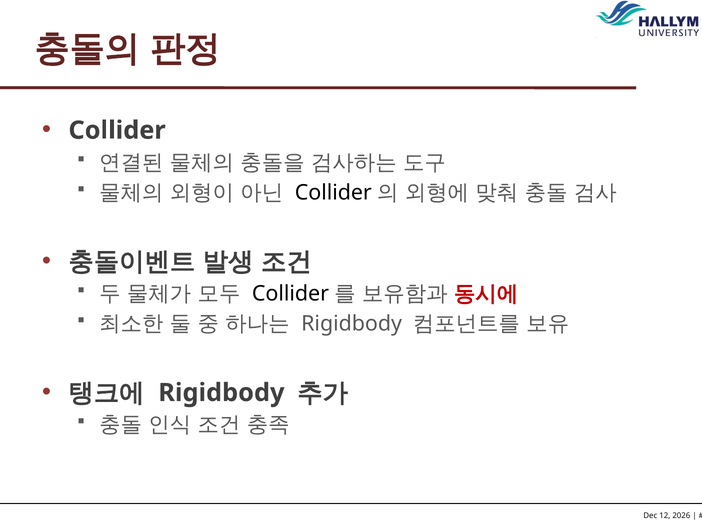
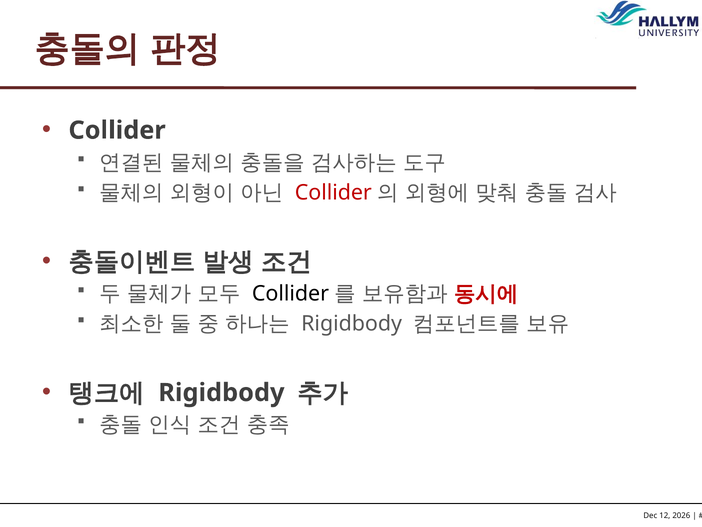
Collider colour: black -> red (333, 192)
